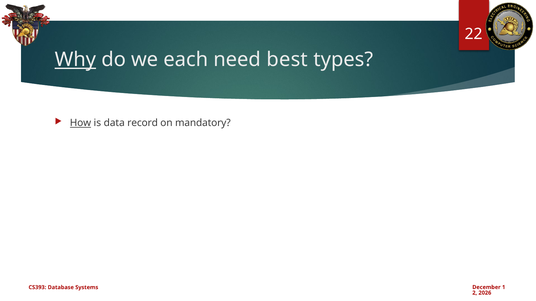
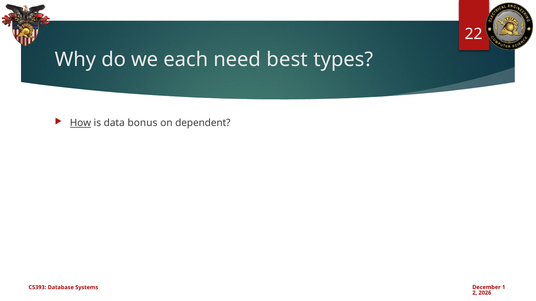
Why underline: present -> none (75, 60)
record: record -> bonus (142, 123)
mandatory: mandatory -> dependent (203, 123)
